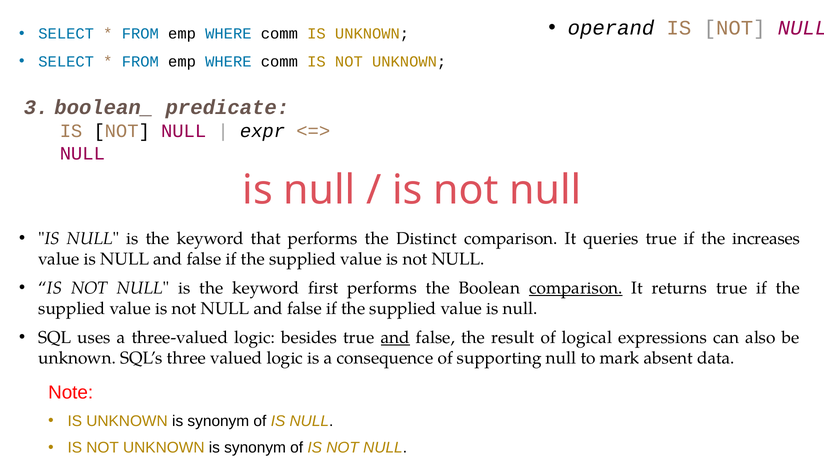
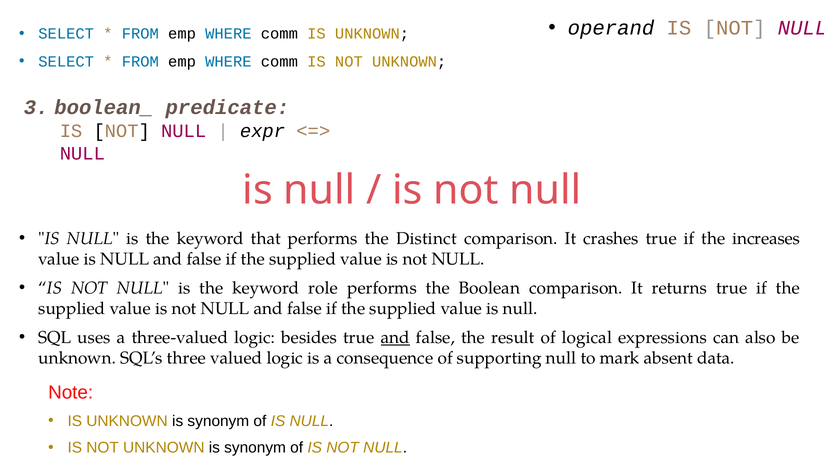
queries: queries -> crashes (611, 239)
first: first -> role (323, 288)
comparison underline: present -> none (576, 288)
